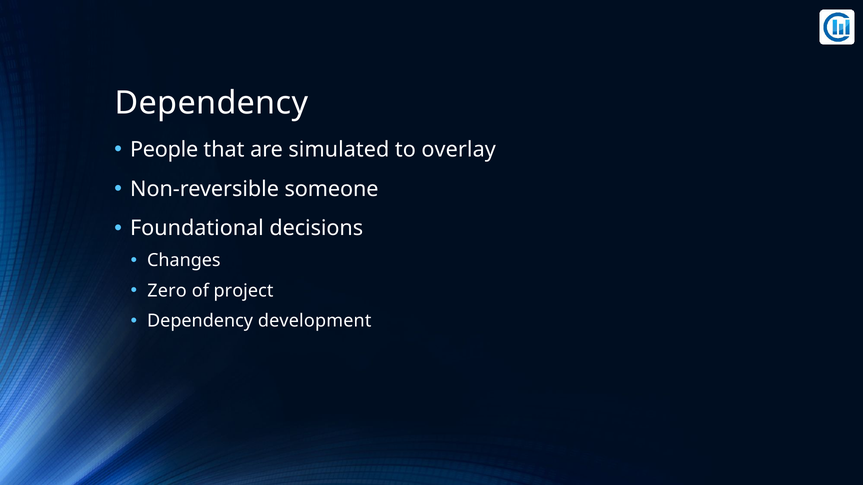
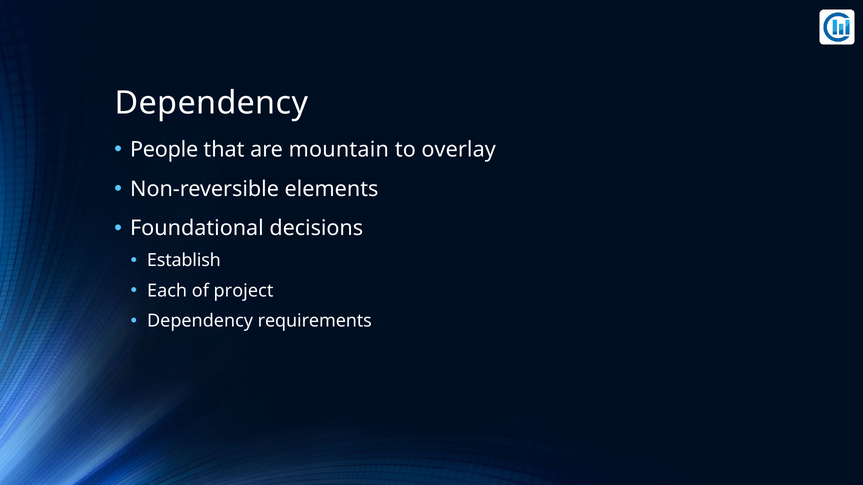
simulated: simulated -> mountain (339, 150)
someone: someone -> elements (331, 189)
Changes: Changes -> Establish (184, 261)
Zero: Zero -> Each (167, 291)
development: development -> requirements (315, 321)
